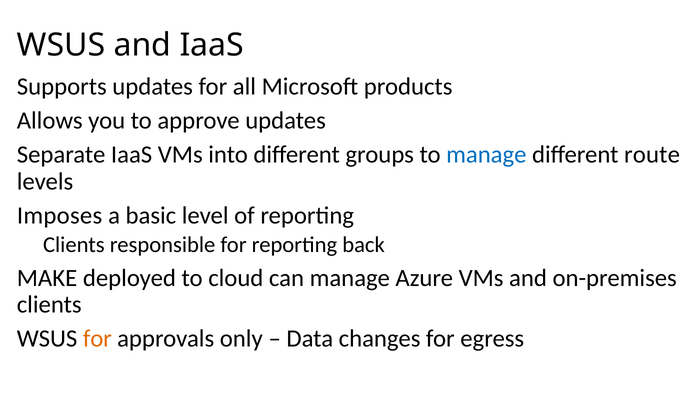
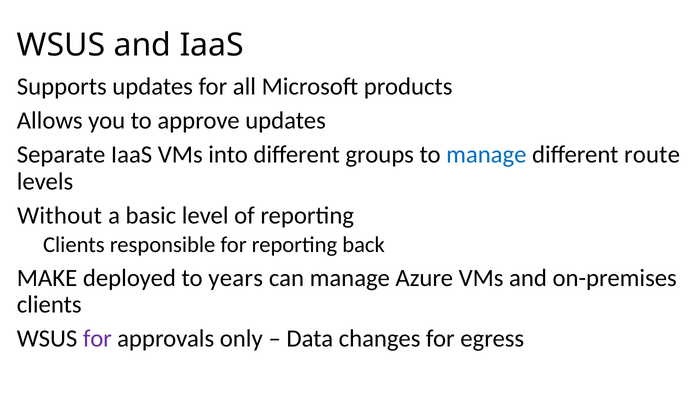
Imposes: Imposes -> Without (60, 216)
cloud: cloud -> years (236, 278)
for colour: orange -> purple (97, 339)
